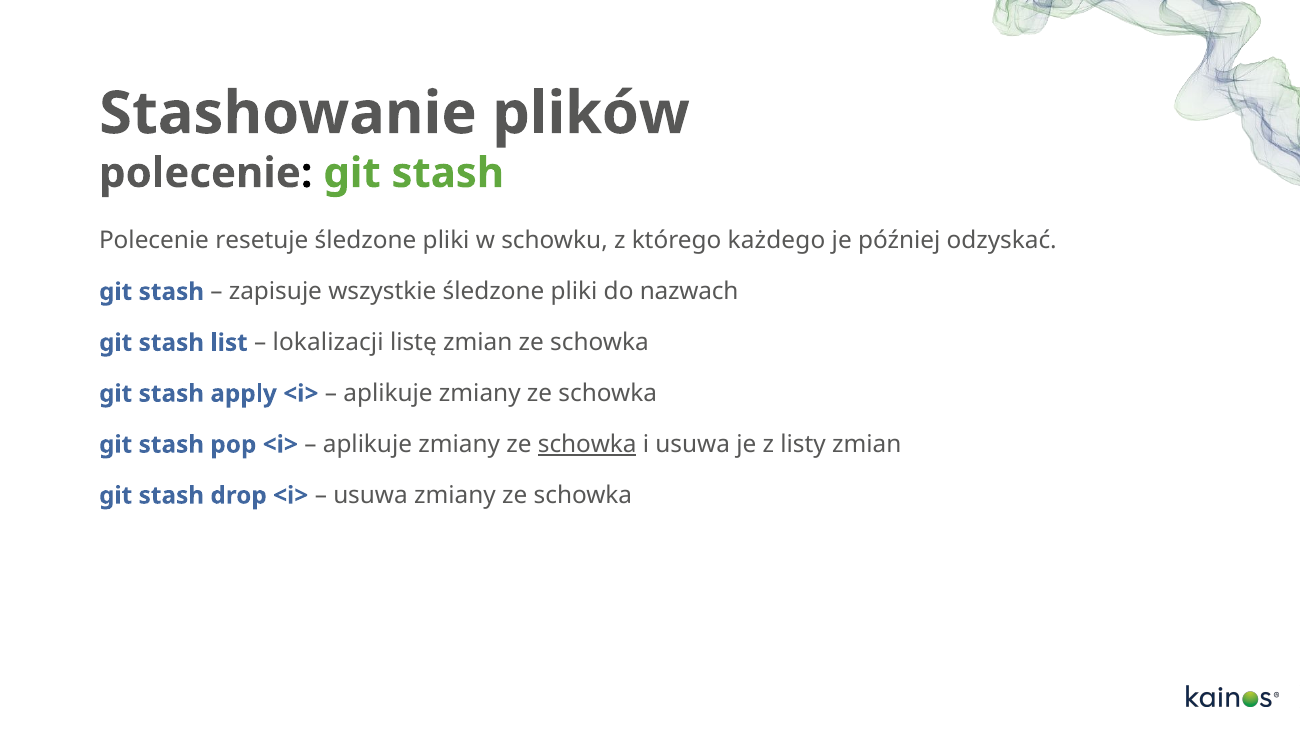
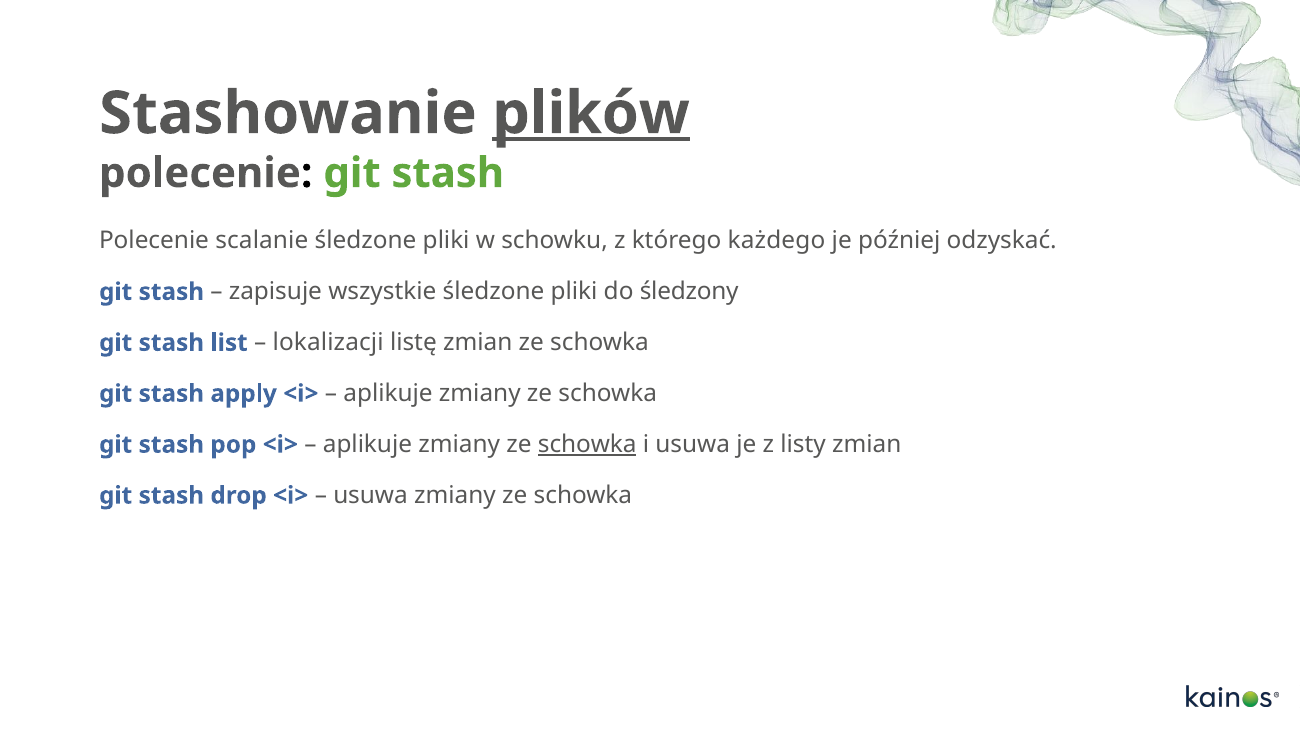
plików underline: none -> present (591, 114)
resetuje: resetuje -> scalanie (262, 241)
nazwach: nazwach -> śledzony (689, 292)
